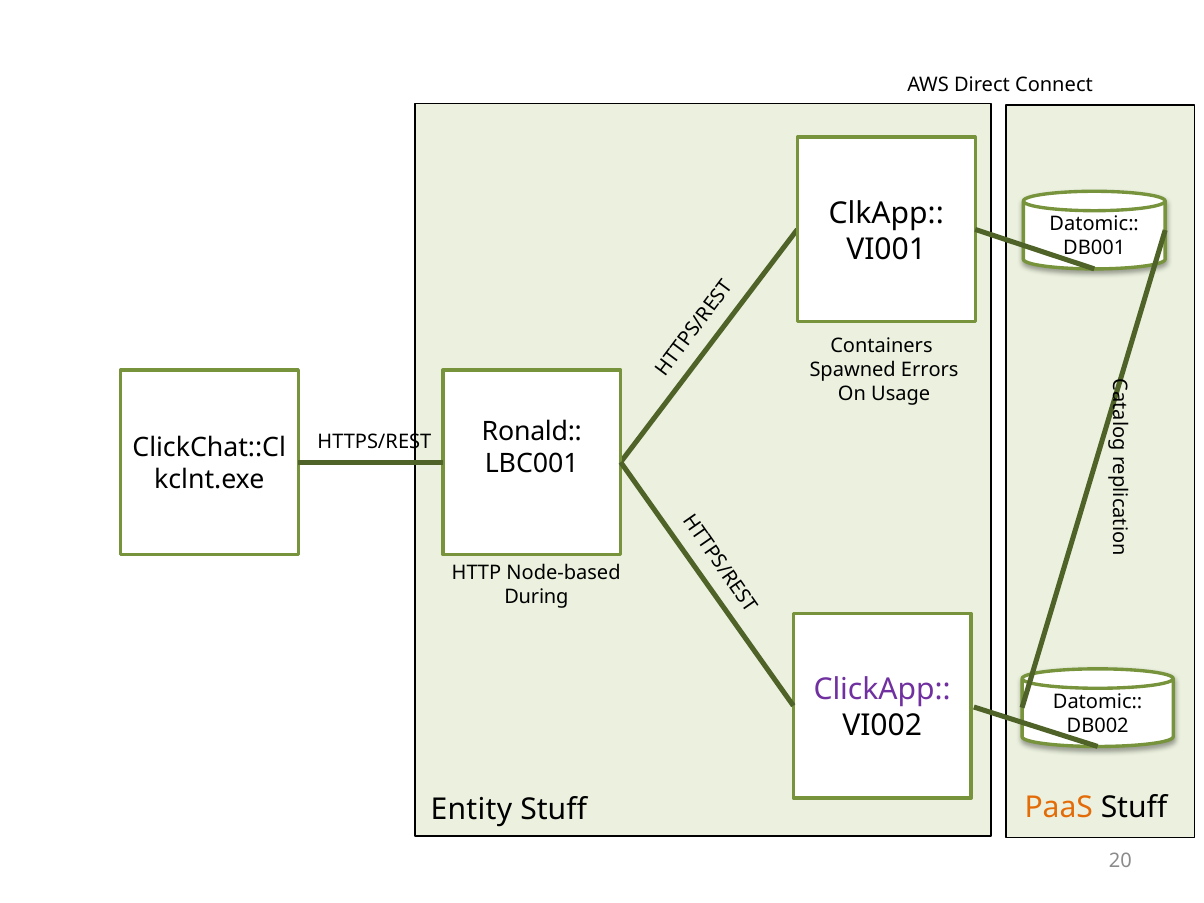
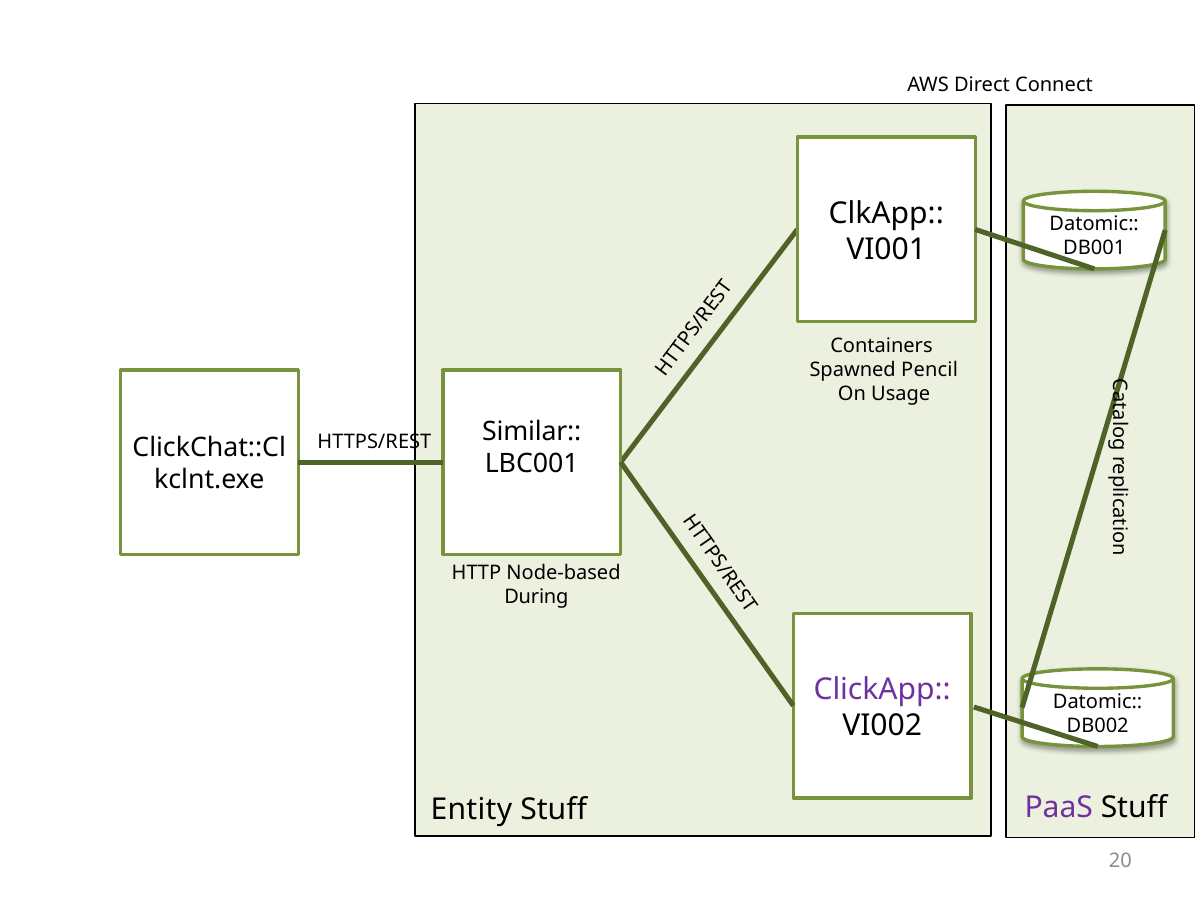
Errors: Errors -> Pencil (930, 370)
Ronald: Ronald -> Similar (532, 432)
PaaS colour: orange -> purple (1059, 807)
